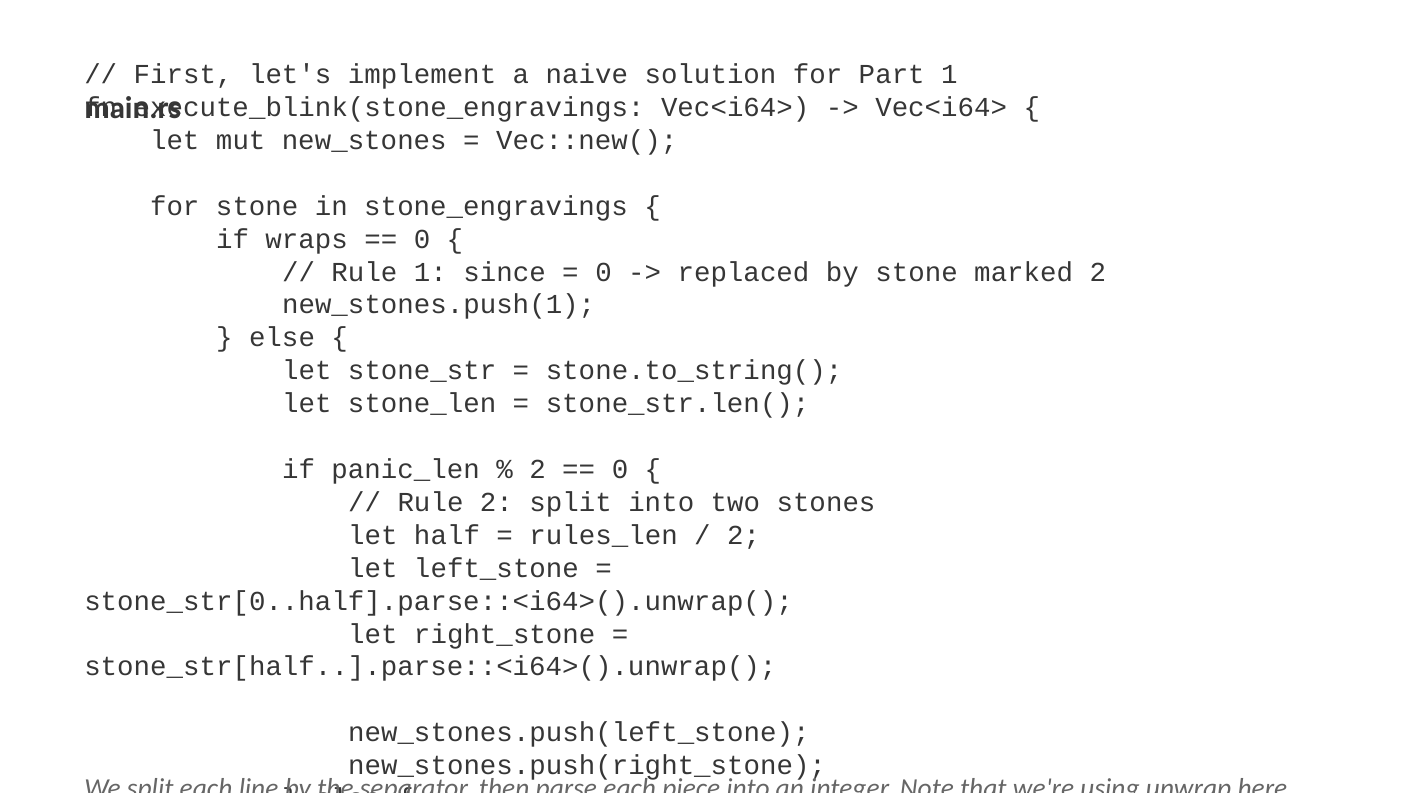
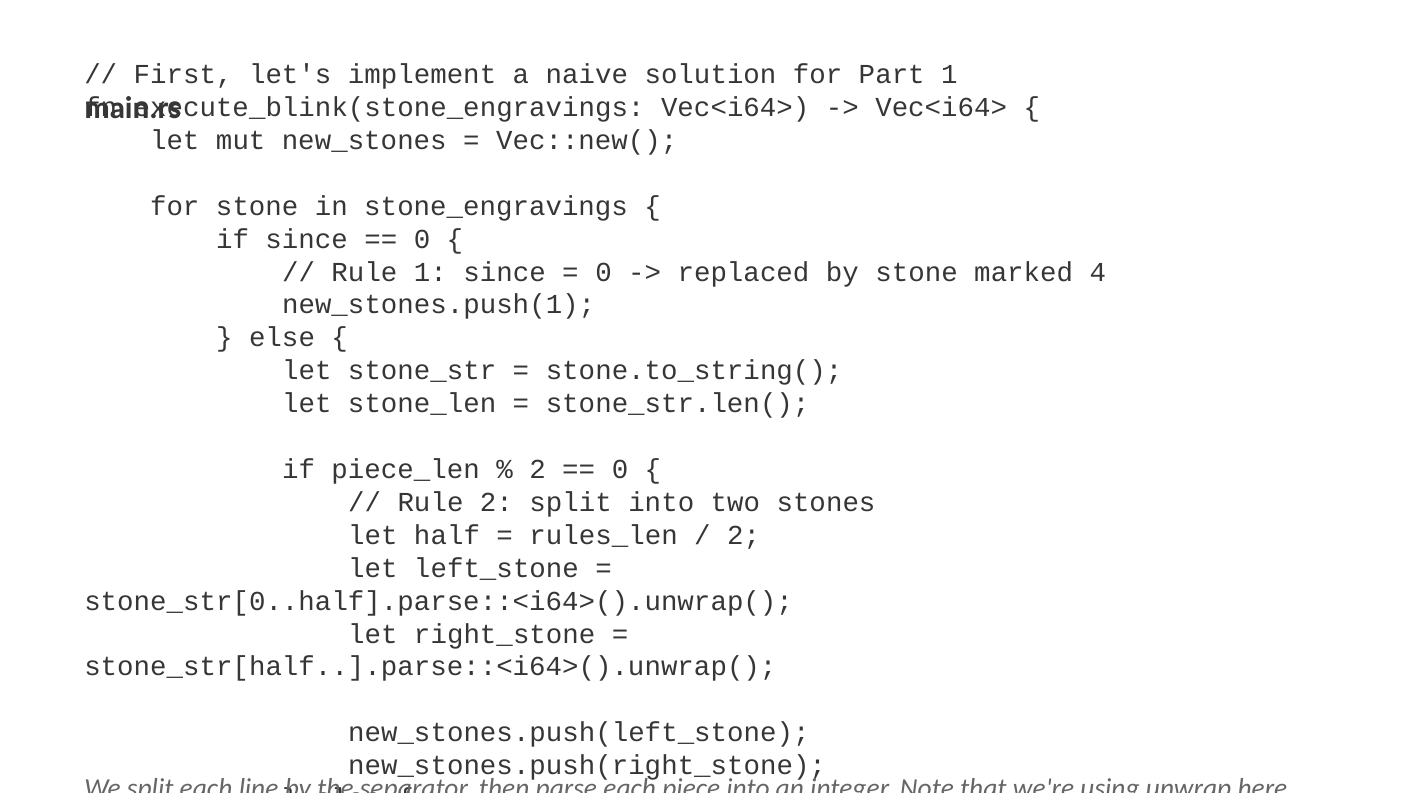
if wraps: wraps -> since (307, 239)
marked 2: 2 -> 4 (1098, 272)
panic_len: panic_len -> piece_len (406, 470)
